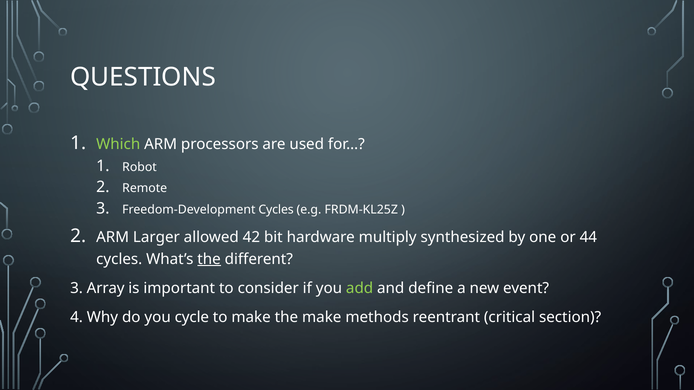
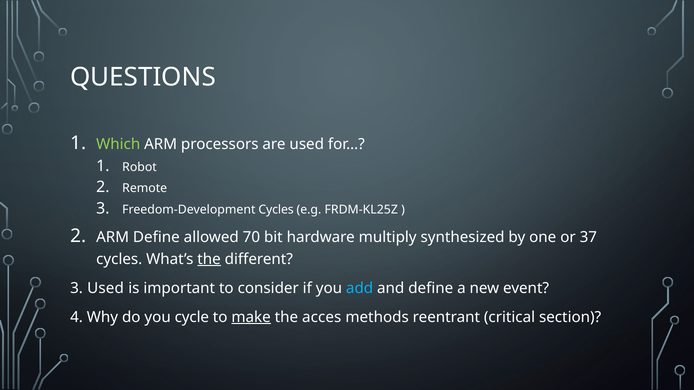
ARM Larger: Larger -> Define (156, 237)
42: 42 -> 70 (251, 237)
44: 44 -> 37 (588, 237)
3 Array: Array -> Used (106, 288)
add colour: light green -> light blue (360, 288)
make underline: none -> present (251, 317)
the make: make -> acces (322, 317)
